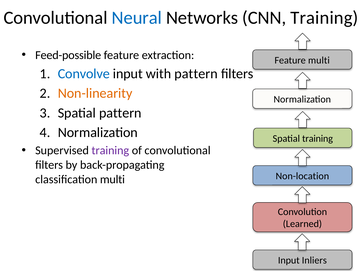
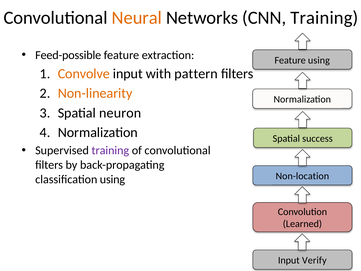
Neural colour: blue -> orange (137, 18)
Feature multi: multi -> using (319, 60)
Convolve colour: blue -> orange (84, 74)
Spatial pattern: pattern -> neuron (120, 113)
Spatial training: training -> success (317, 138)
classification multi: multi -> using (112, 179)
Inliers: Inliers -> Verify (314, 260)
